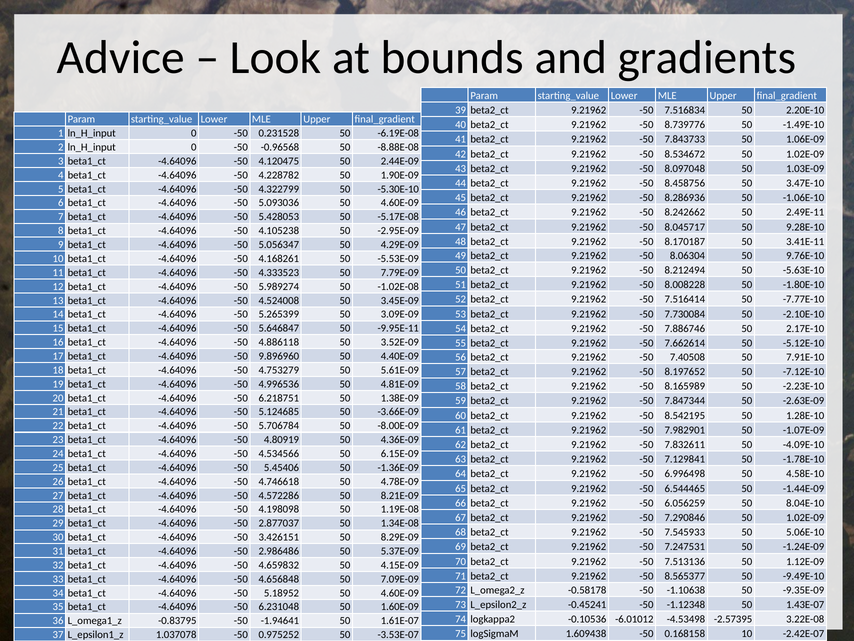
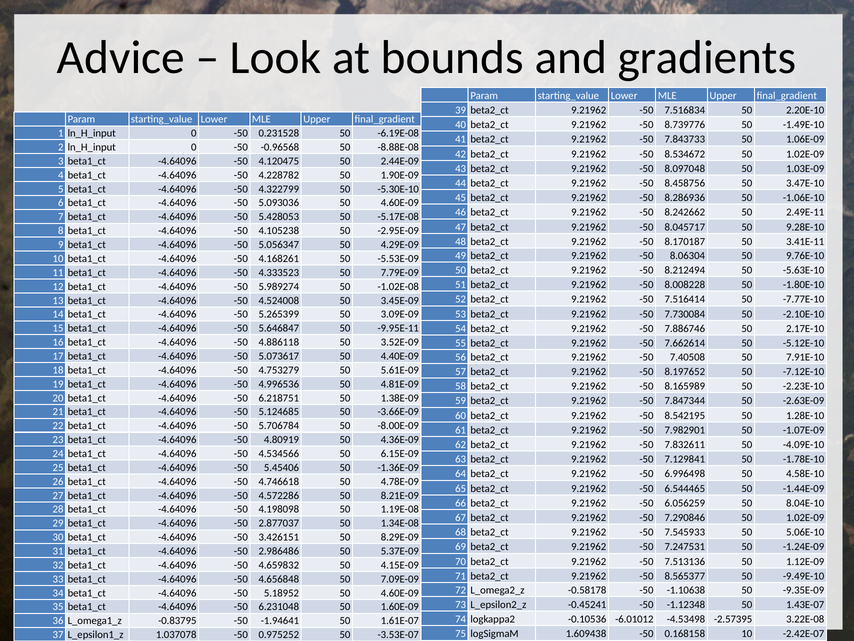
9.896960: 9.896960 -> 5.073617 (279, 356)
